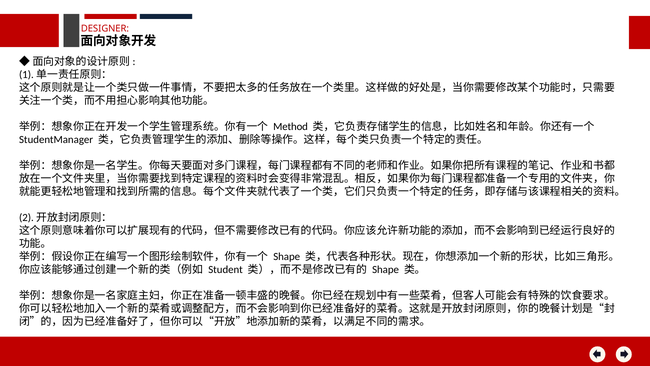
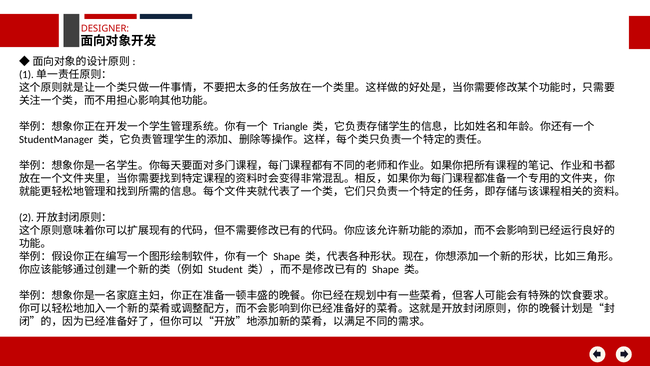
Method: Method -> Triangle (291, 126)
